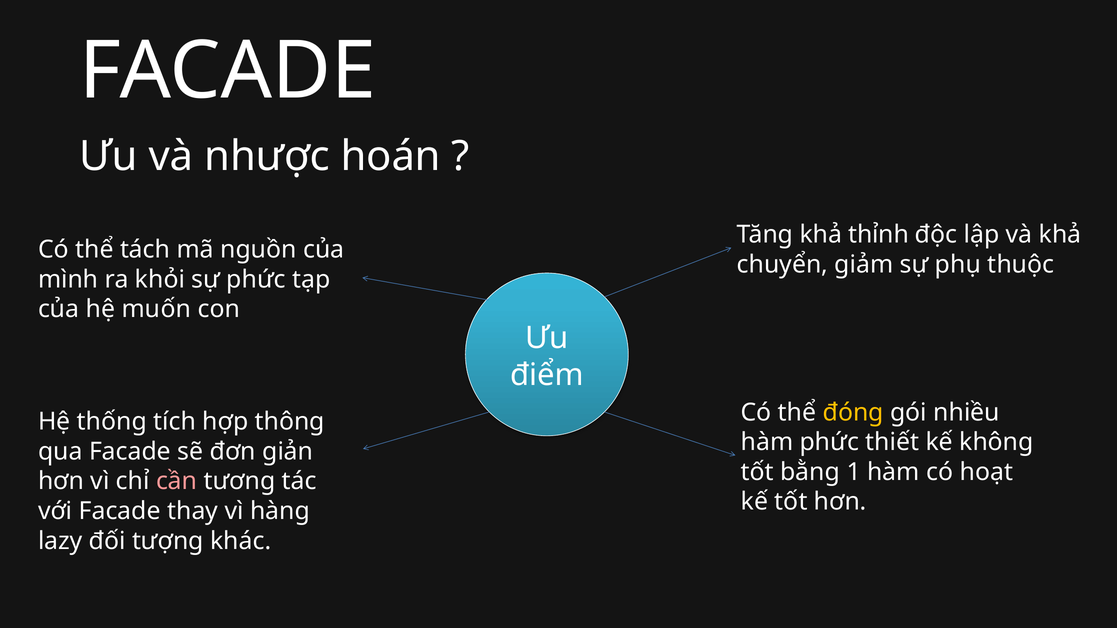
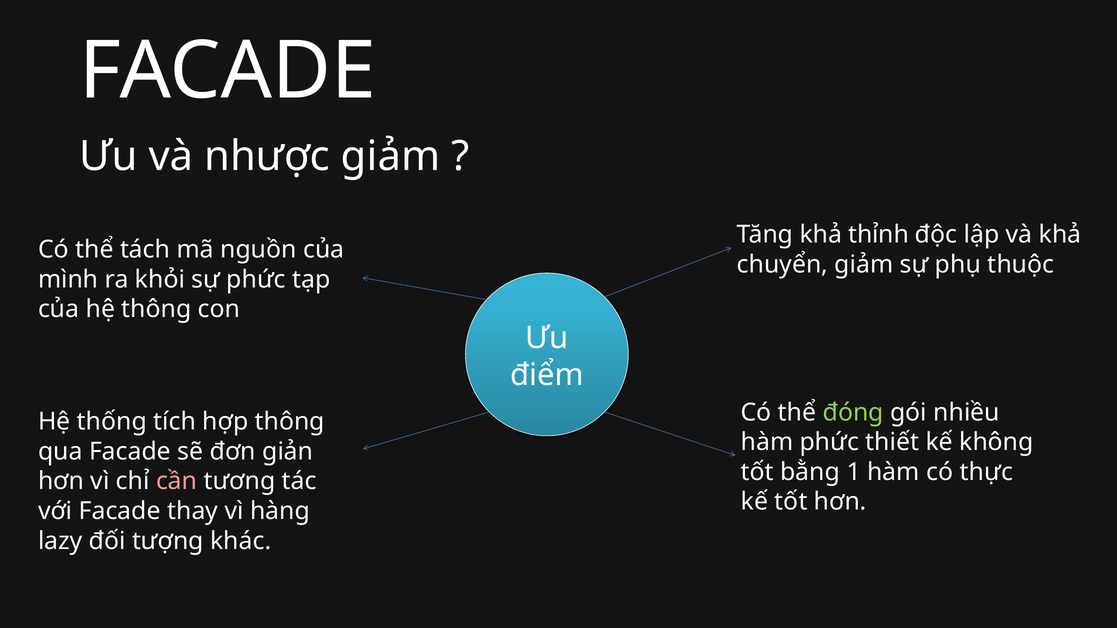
nhược hoán: hoán -> giảm (391, 156)
hệ muốn: muốn -> thông (156, 309)
đóng colour: yellow -> light green (853, 413)
hoạt: hoạt -> thực (986, 472)
